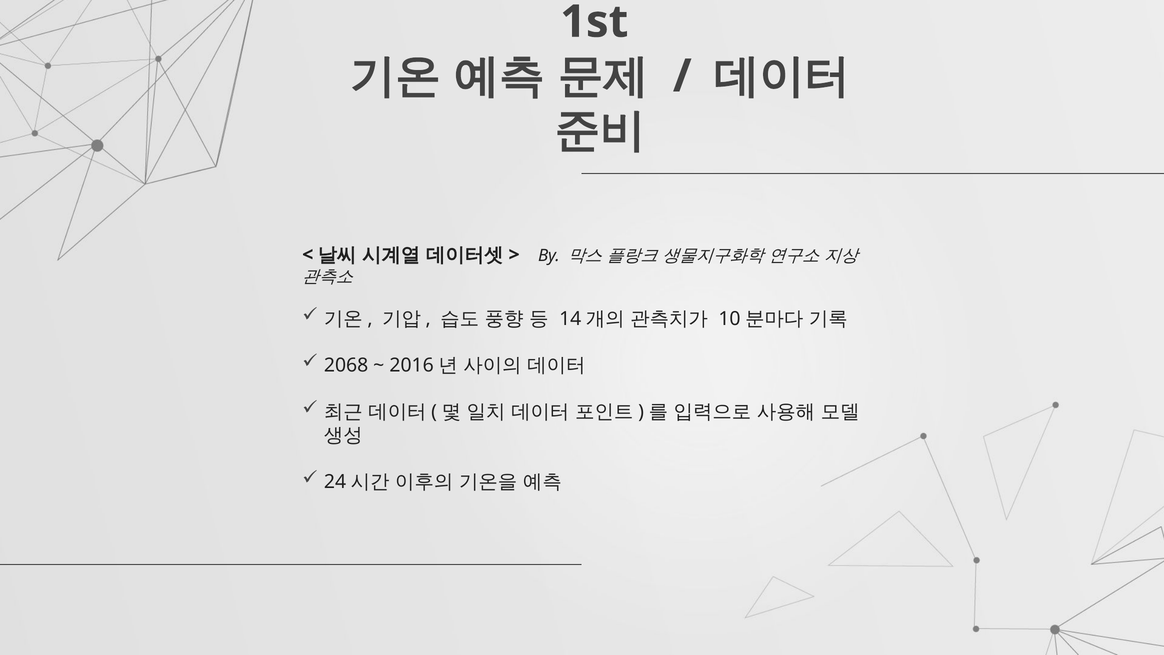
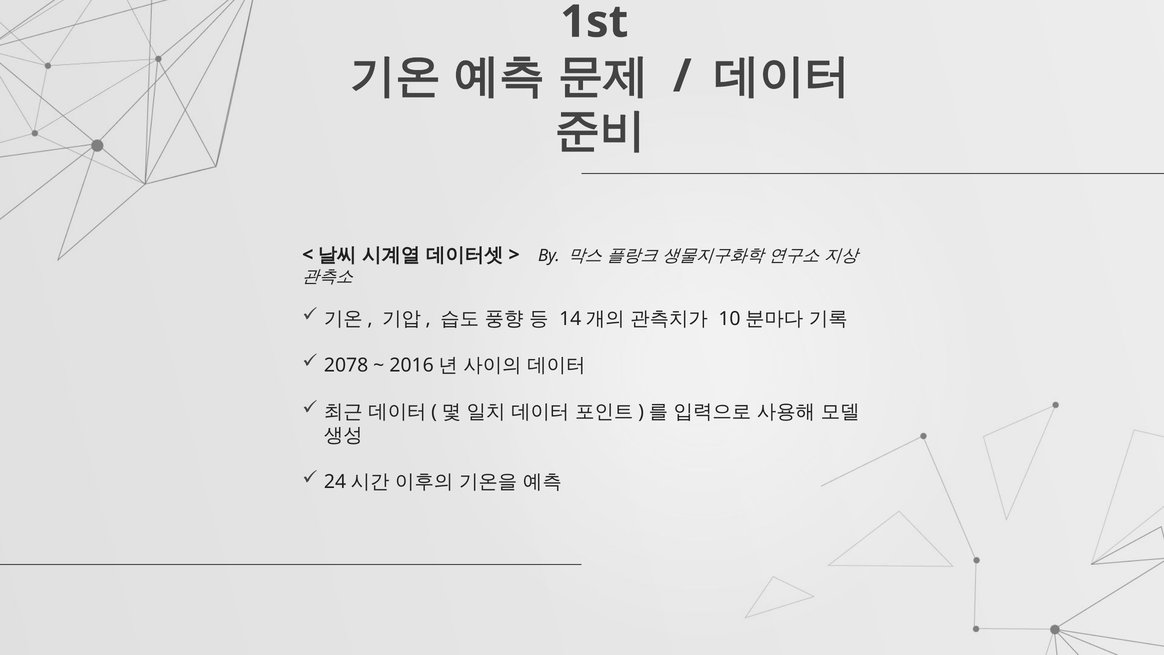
2068: 2068 -> 2078 (346, 365)
